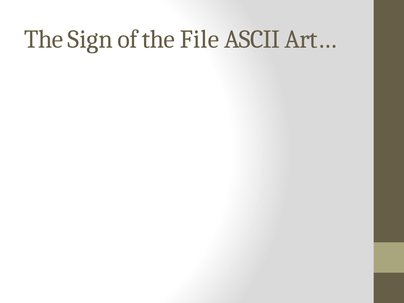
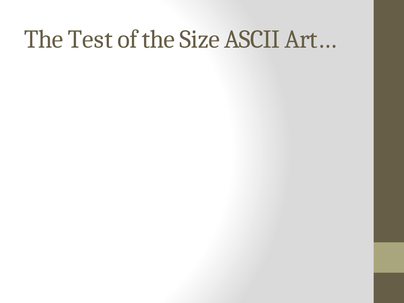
Sign: Sign -> Test (90, 39)
File: File -> Size (200, 39)
